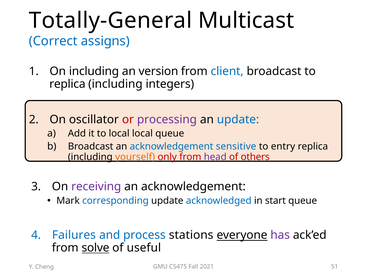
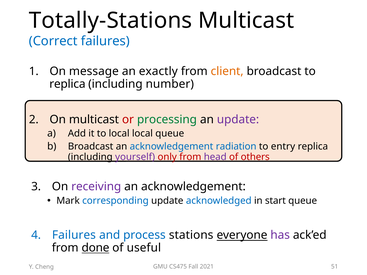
Totally-General: Totally-General -> Totally-Stations (111, 21)
Correct assigns: assigns -> failures (105, 41)
On including: including -> message (94, 71)
version: version -> exactly (158, 71)
client colour: blue -> orange (227, 71)
integers: integers -> number (170, 84)
On oscillator: oscillator -> multicast (94, 120)
processing colour: purple -> green (167, 120)
update colour: blue -> purple (238, 120)
sensitive: sensitive -> radiation (236, 147)
yourself colour: orange -> purple (135, 157)
solve: solve -> done (95, 248)
